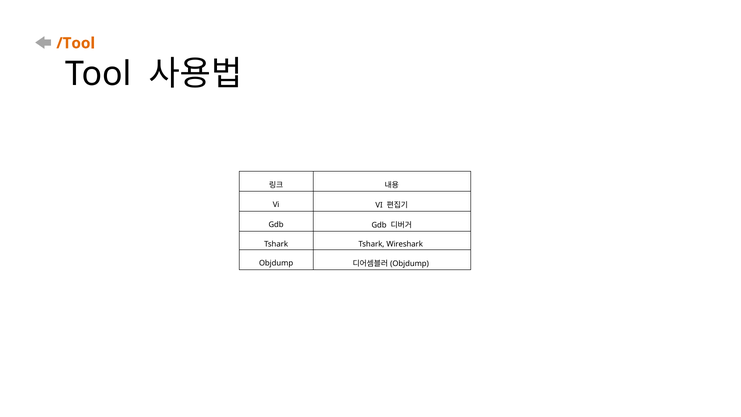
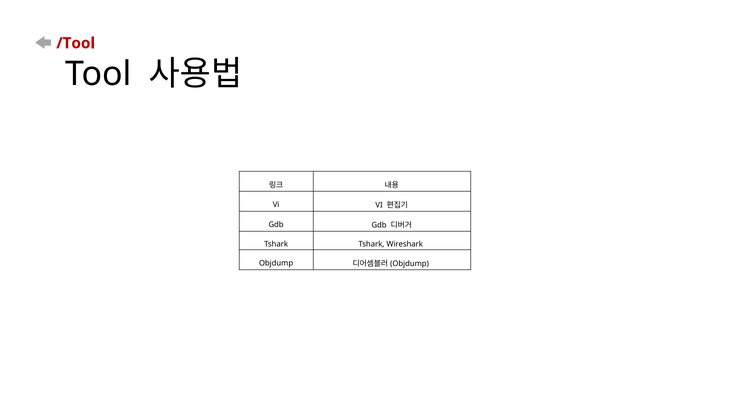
/Tool colour: orange -> red (76, 43)
